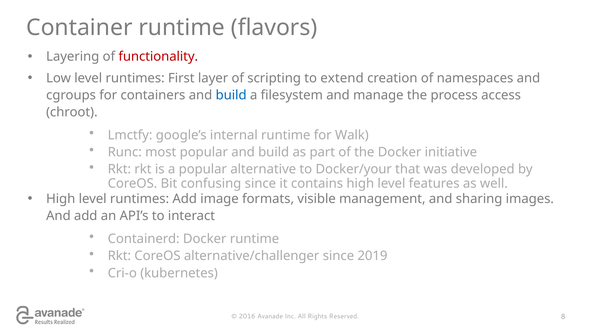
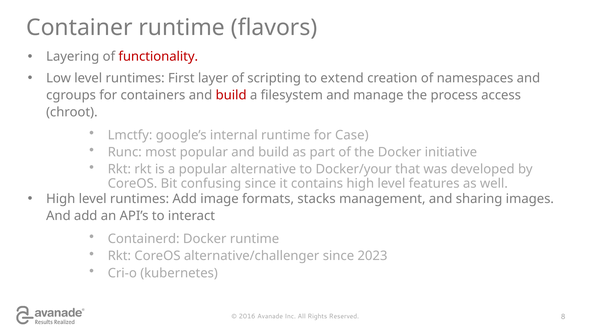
build colour: blue -> red (231, 95)
Walk: Walk -> Case (352, 135)
visible: visible -> stacks (317, 199)
2019: 2019 -> 2023 (372, 256)
